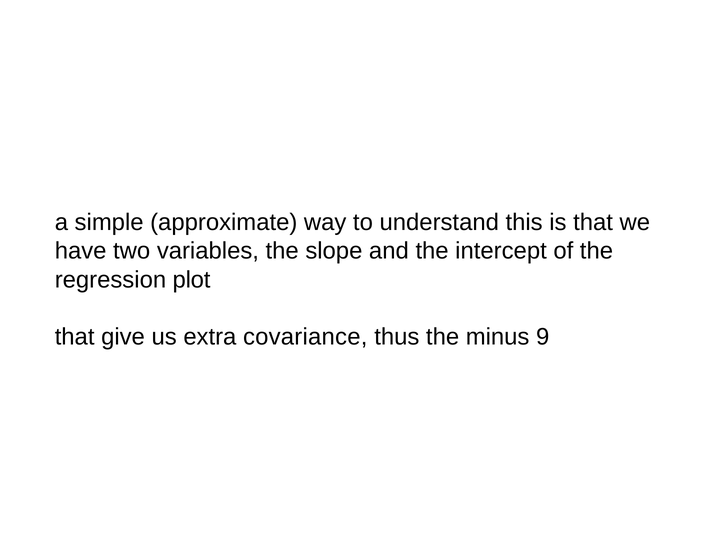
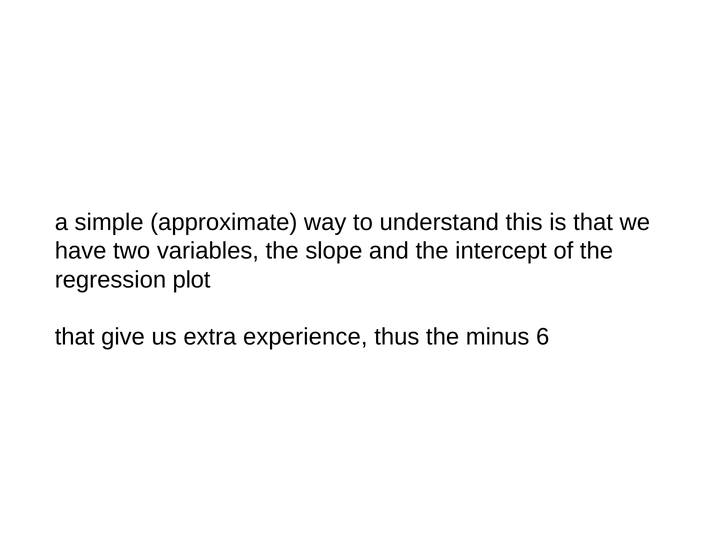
covariance: covariance -> experience (305, 337)
9: 9 -> 6 (543, 337)
